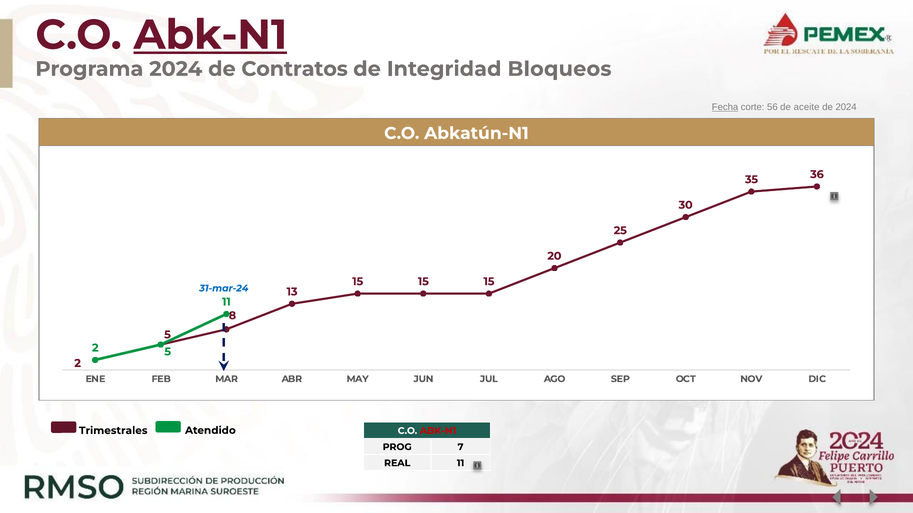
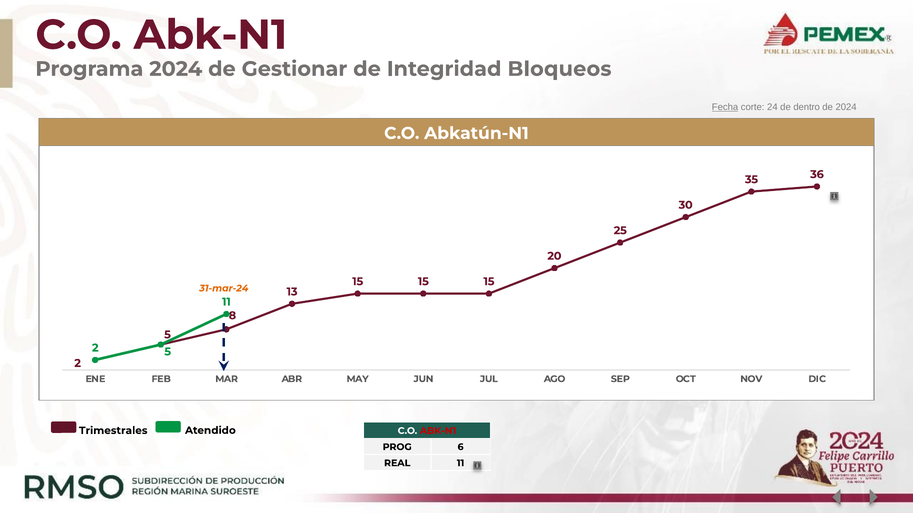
Abk-N1 underline: present -> none (210, 35)
Contratos: Contratos -> Gestionar (294, 69)
56: 56 -> 24 (772, 107)
aceite: aceite -> dentro (807, 107)
31-mar-24 colour: blue -> orange (224, 289)
7: 7 -> 6 (461, 447)
